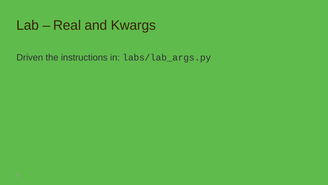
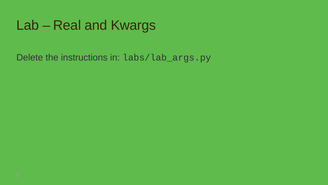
Driven: Driven -> Delete (30, 57)
